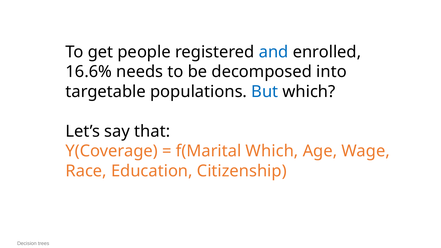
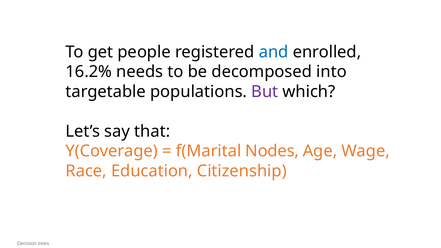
16.6%: 16.6% -> 16.2% (89, 72)
But colour: blue -> purple (265, 92)
f(Marital Which: Which -> Nodes (272, 151)
